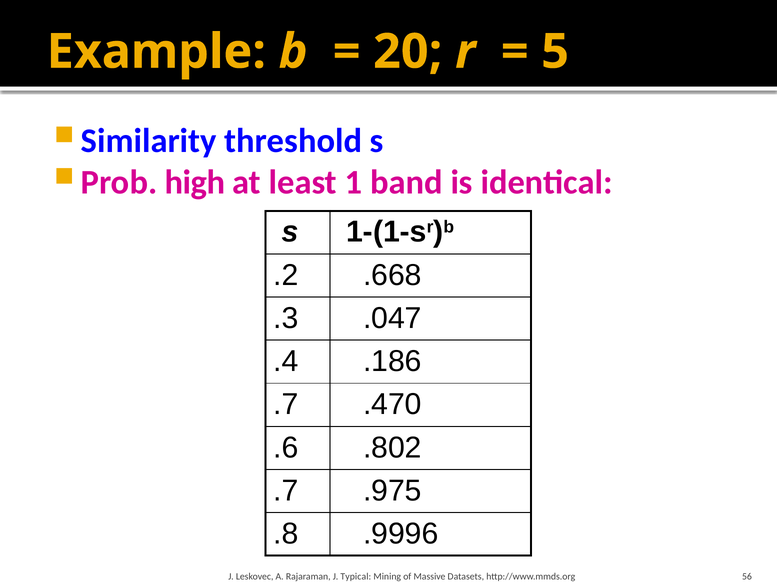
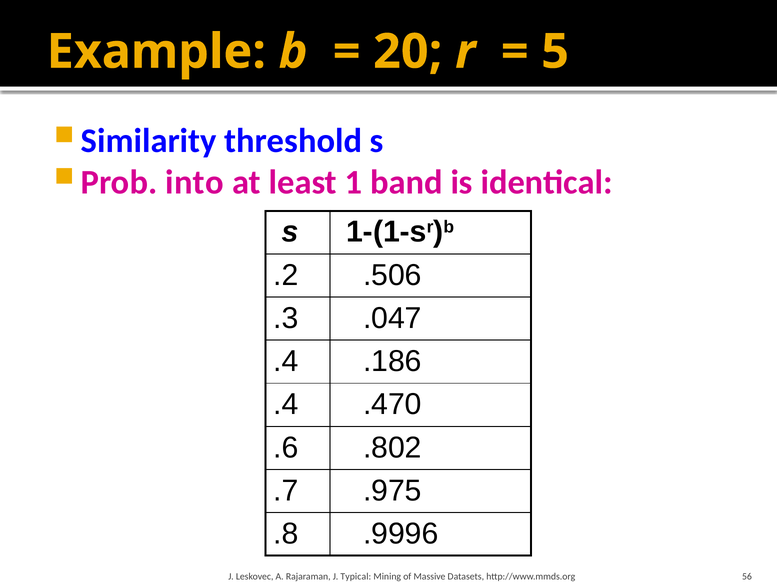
high: high -> into (195, 182)
.668: .668 -> .506 (392, 275)
.7: .7 -> .4 (286, 405)
